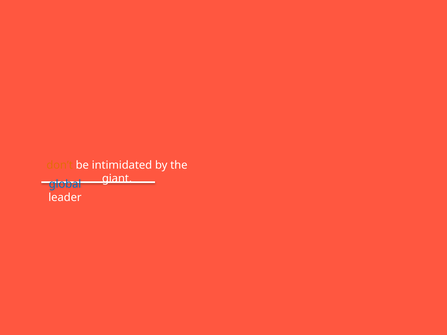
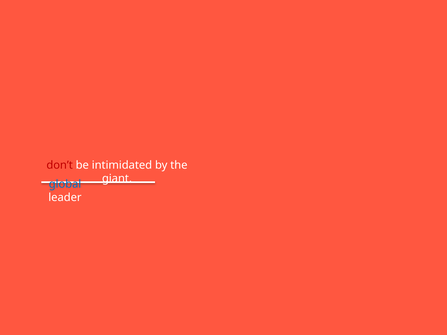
don’t colour: orange -> red (60, 165)
